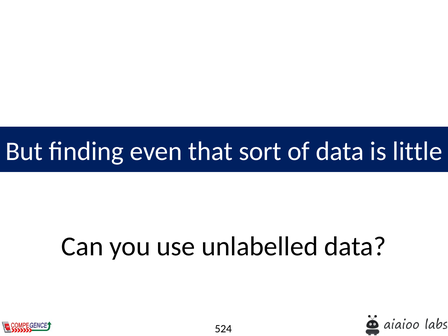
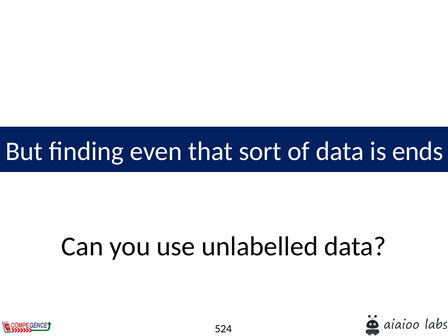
little: little -> ends (418, 151)
